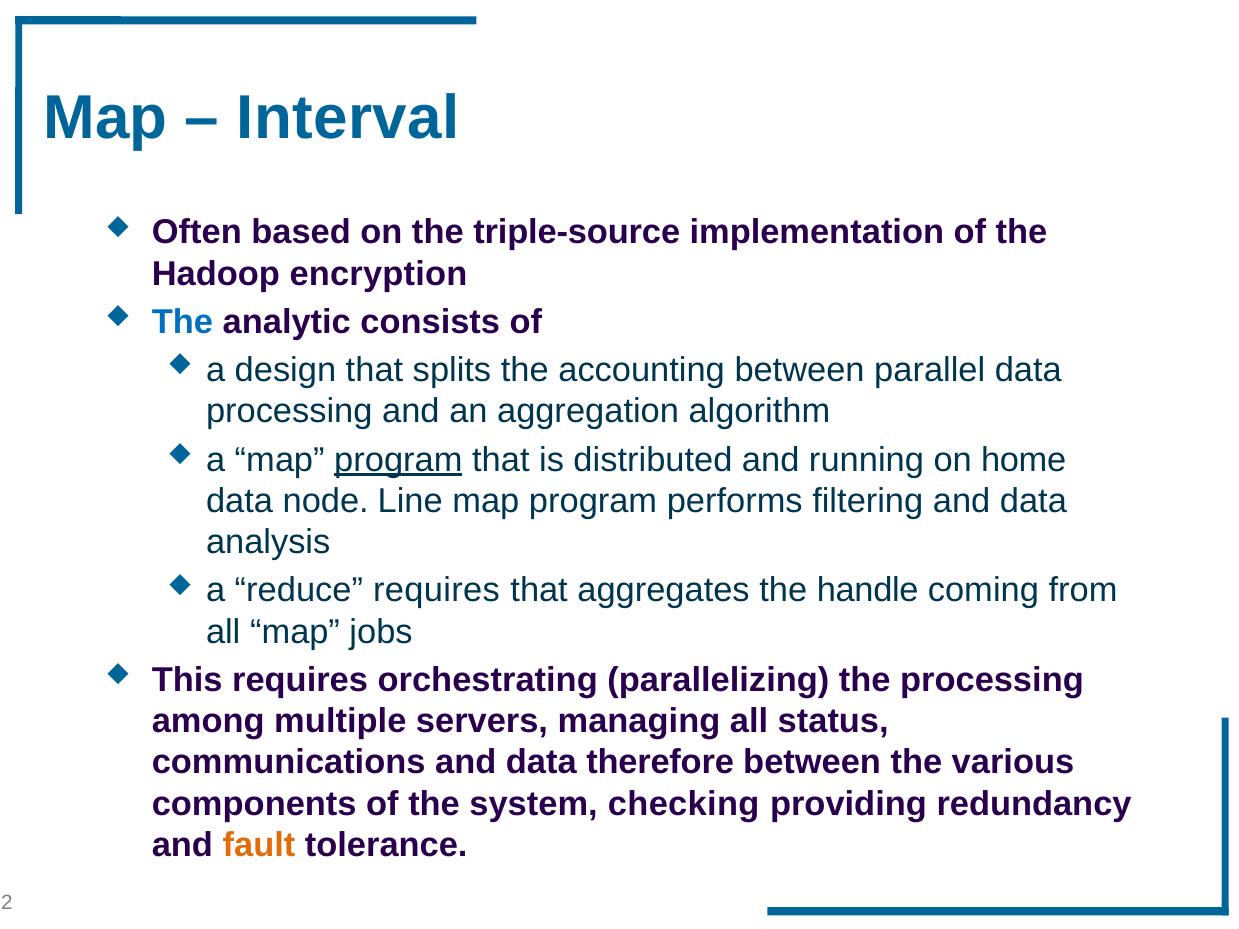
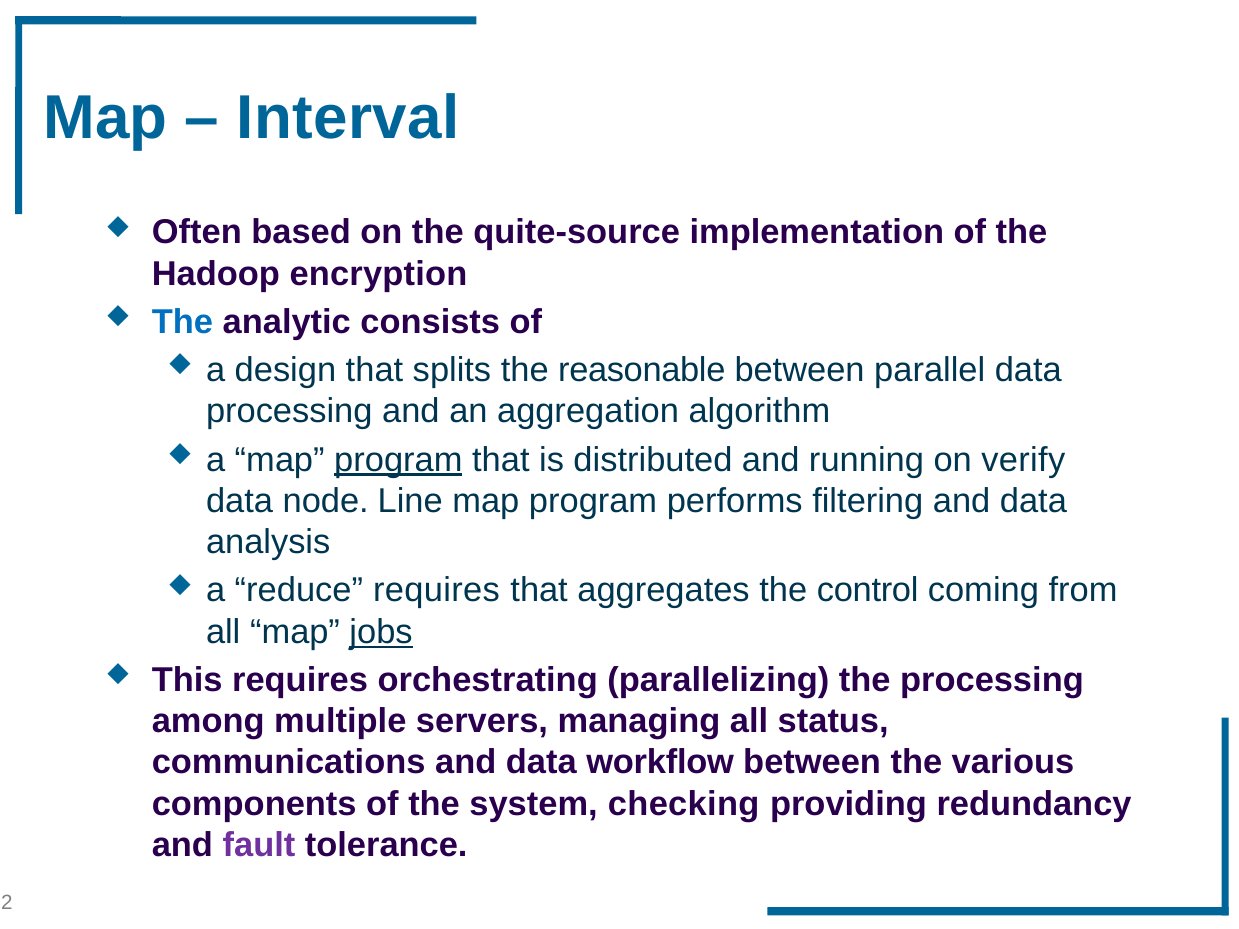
triple-source: triple-source -> quite-source (577, 233)
accounting: accounting -> reasonable (642, 370)
home: home -> verify (1023, 460)
handle: handle -> control (868, 591)
jobs underline: none -> present (381, 632)
therefore: therefore -> workflow (660, 763)
fault colour: orange -> purple (259, 845)
